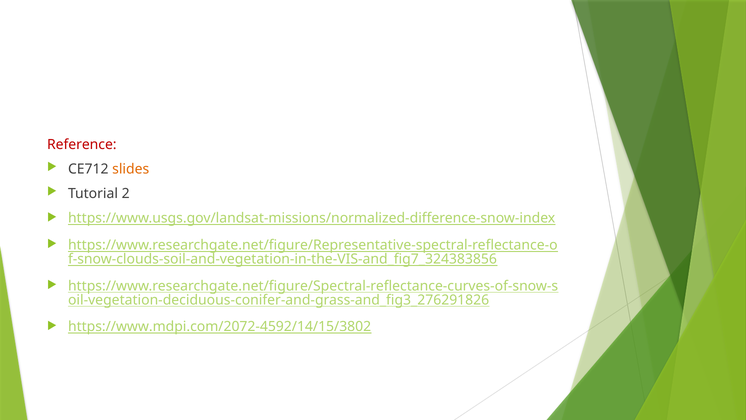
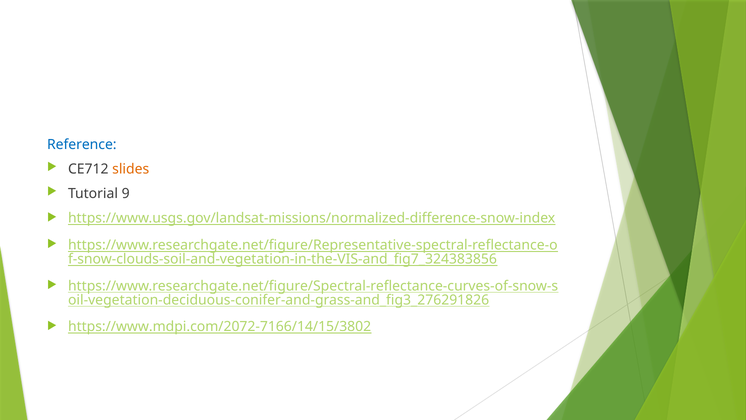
Reference colour: red -> blue (82, 144)
2: 2 -> 9 (126, 193)
https://www.mdpi.com/2072-4592/14/15/3802: https://www.mdpi.com/2072-4592/14/15/3802 -> https://www.mdpi.com/2072-7166/14/15/3802 (220, 326)
